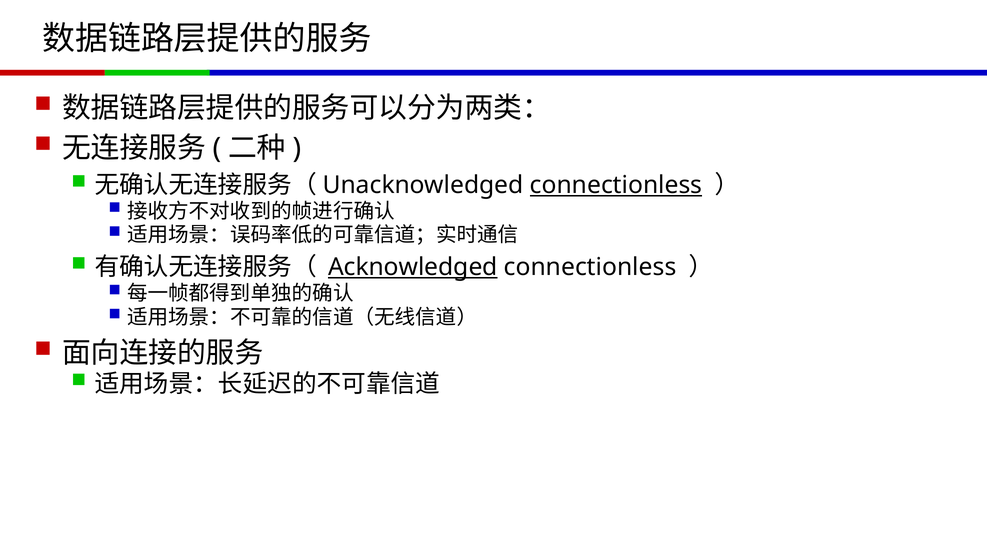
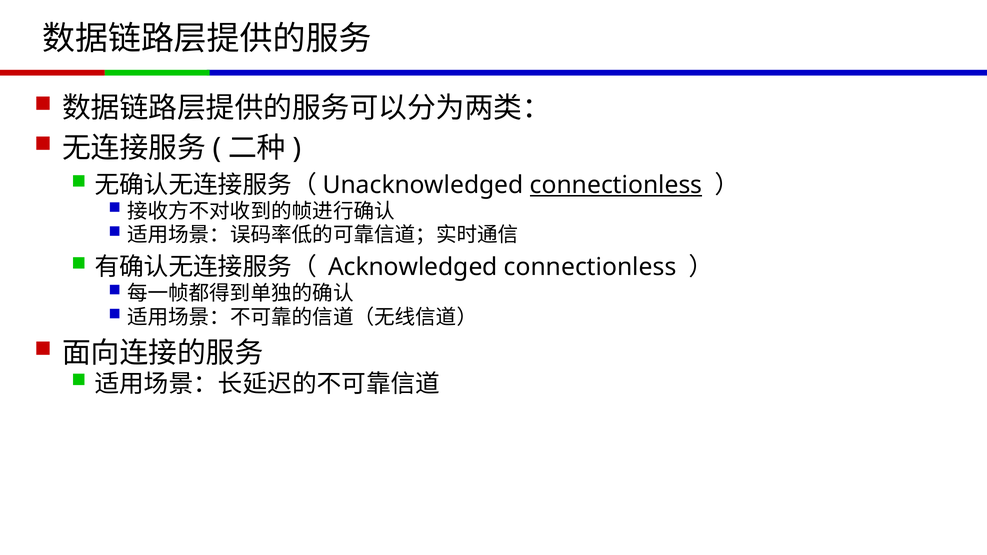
Acknowledged underline: present -> none (413, 267)
